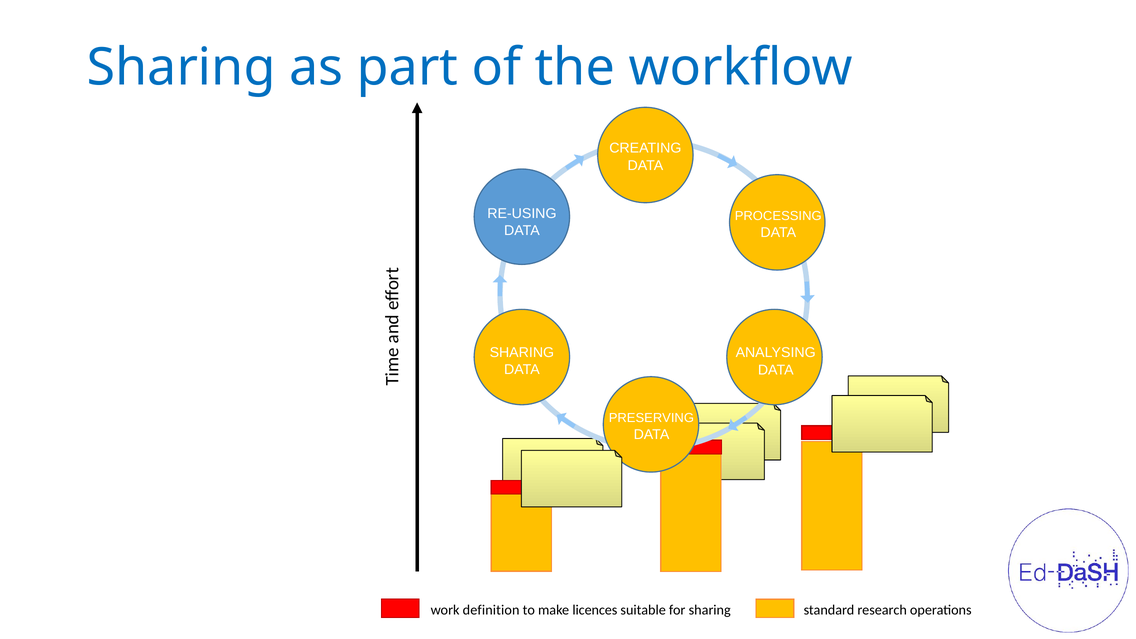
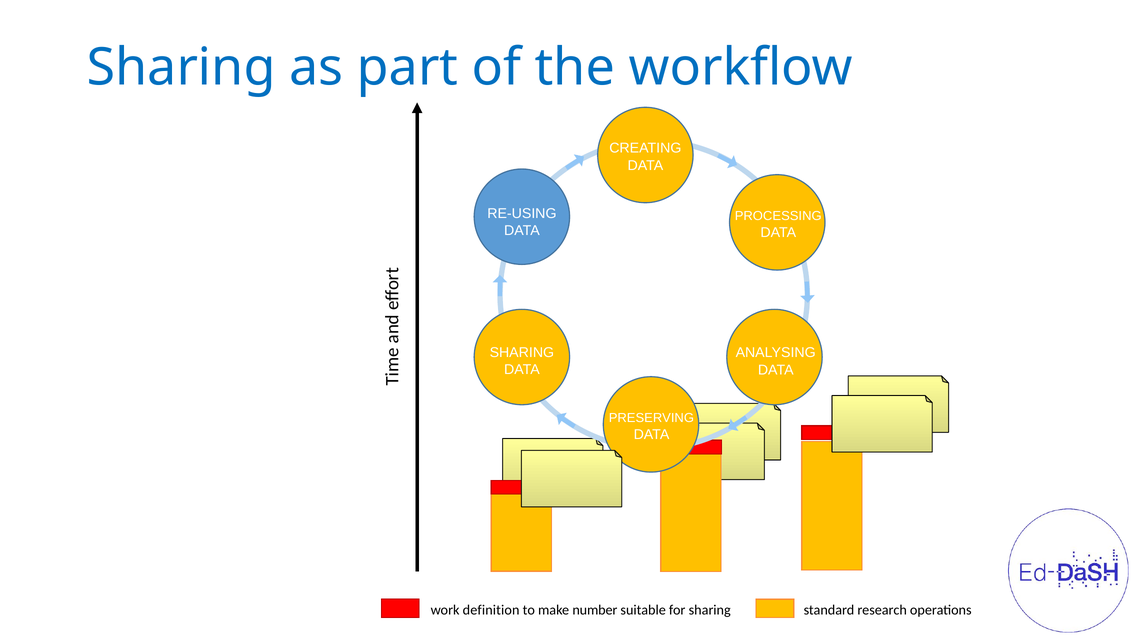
licences: licences -> number (595, 610)
